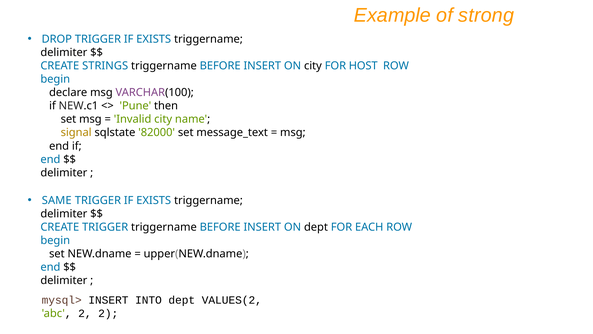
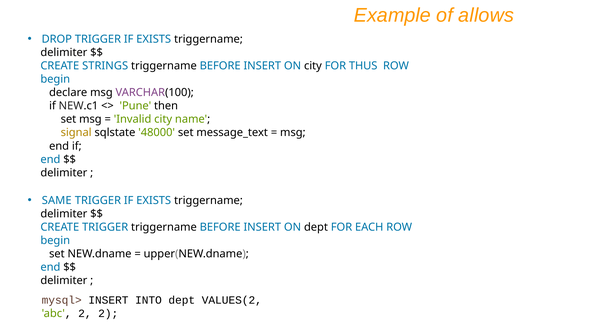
strong: strong -> allows (486, 15)
HOST: HOST -> THUS (363, 66)
82000: 82000 -> 48000 (157, 132)
